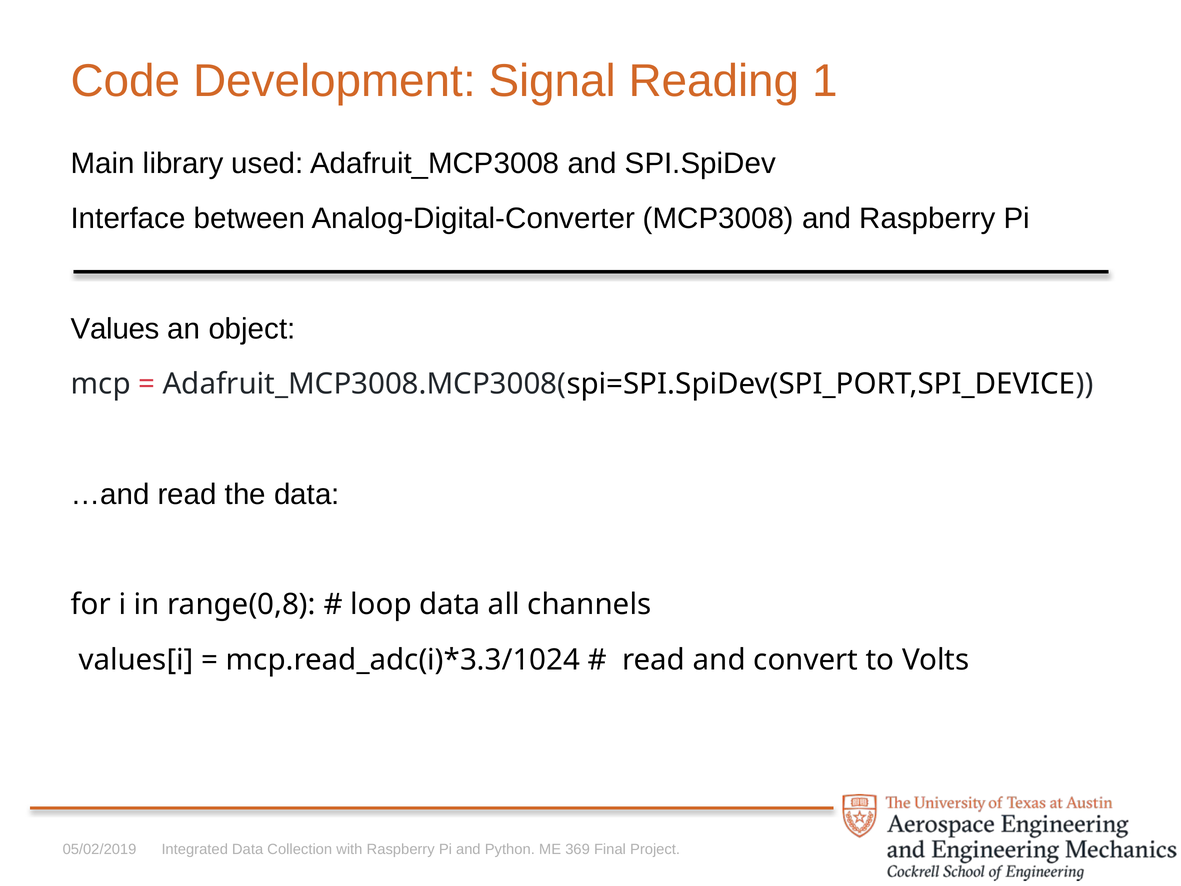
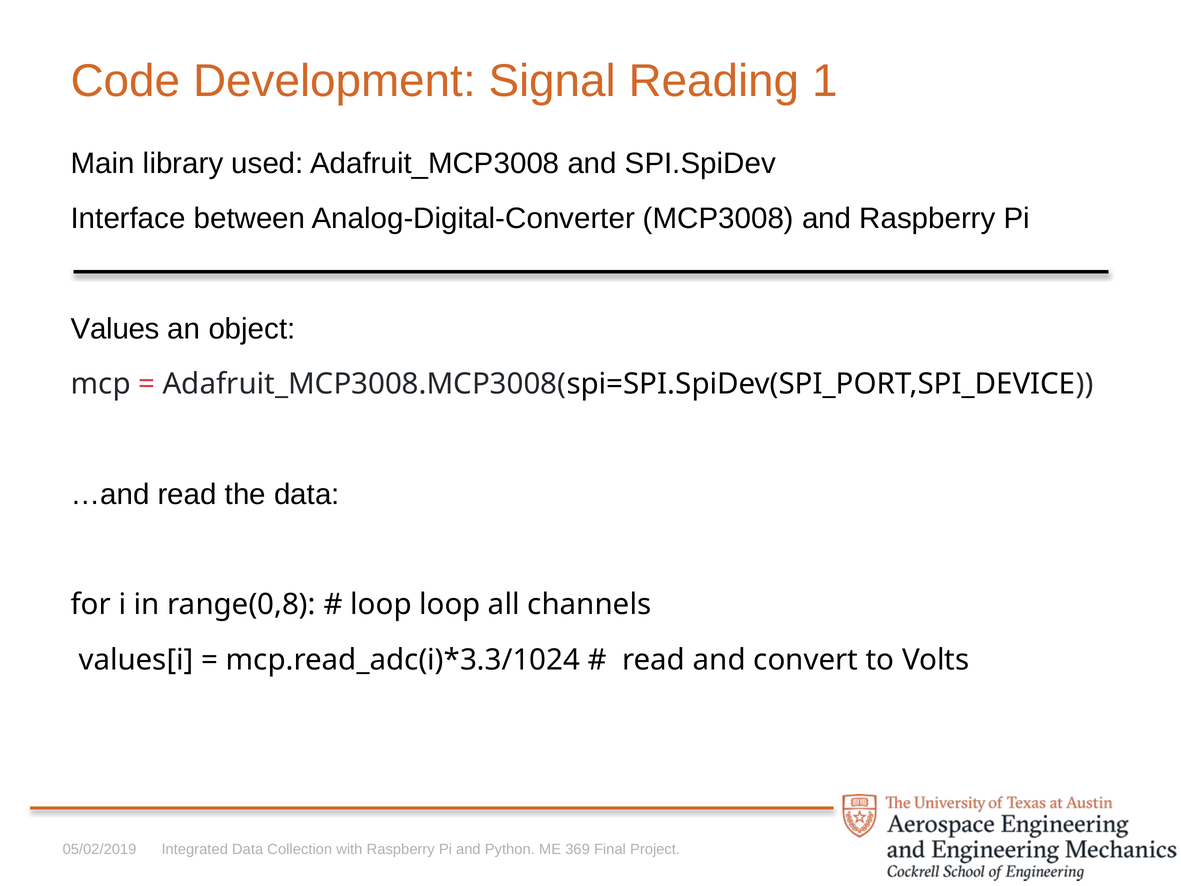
loop data: data -> loop (450, 605)
